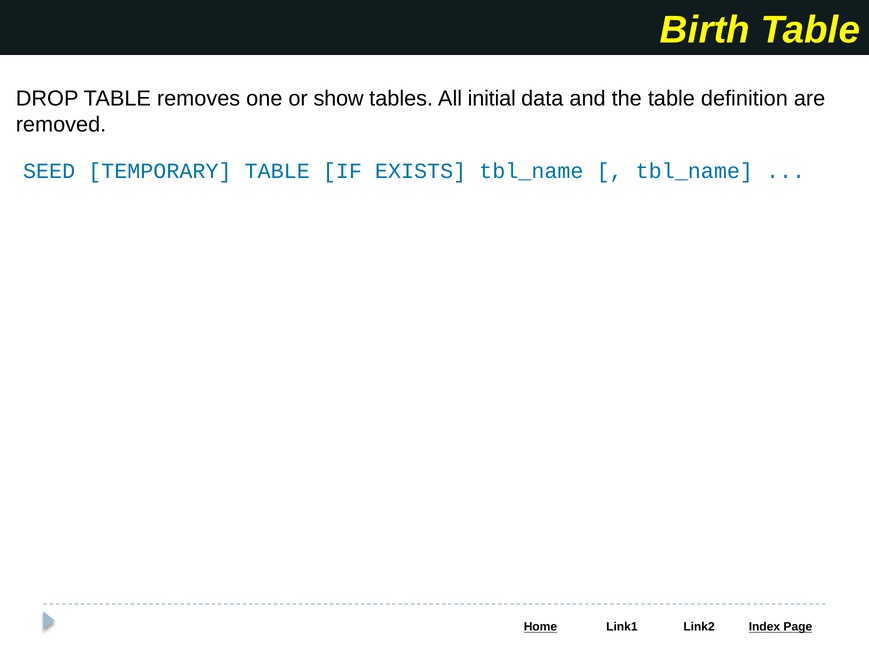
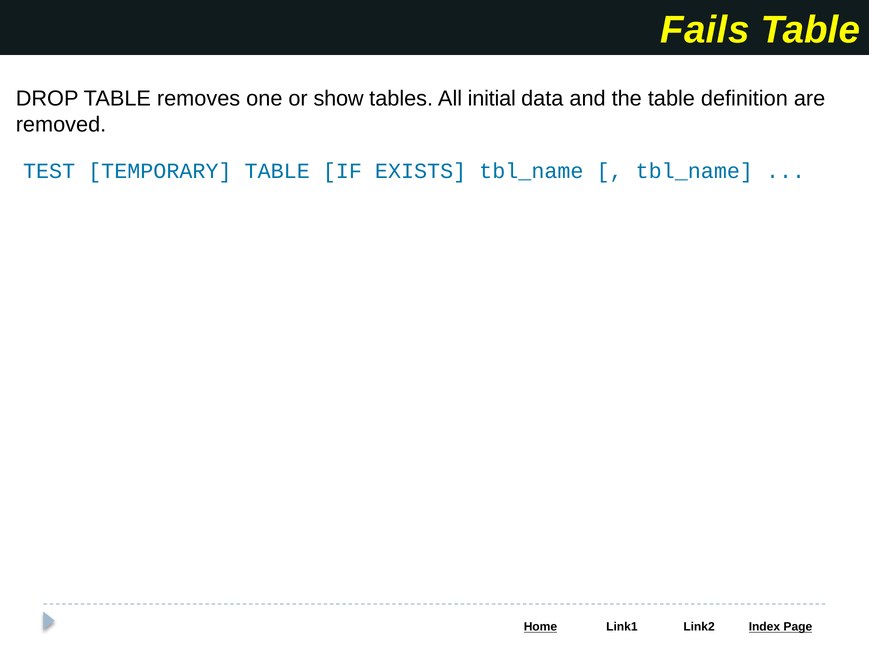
Birth: Birth -> Fails (705, 30)
SEED: SEED -> TEST (49, 171)
